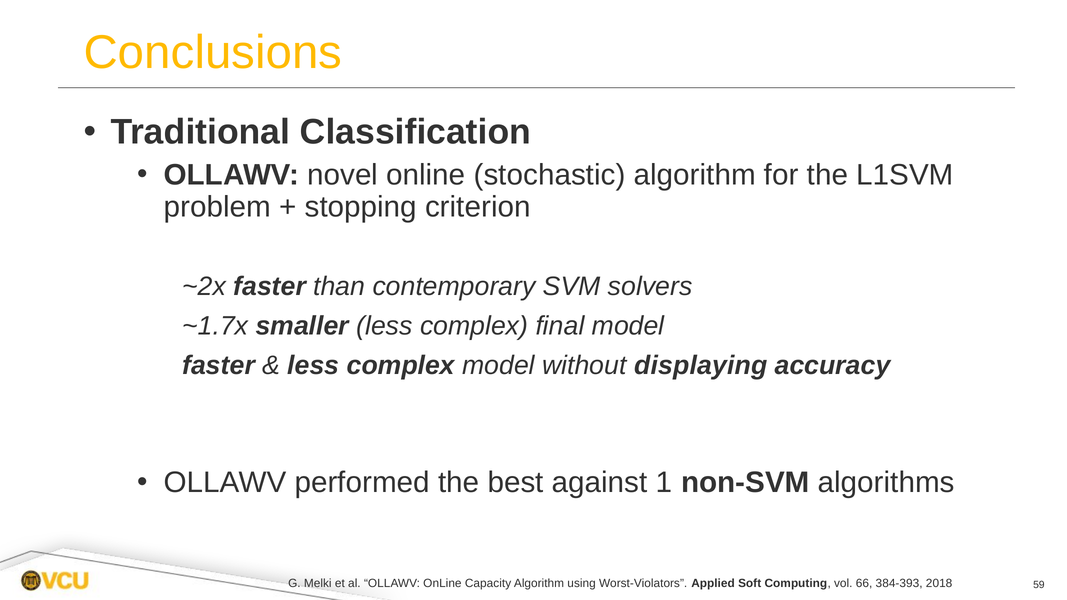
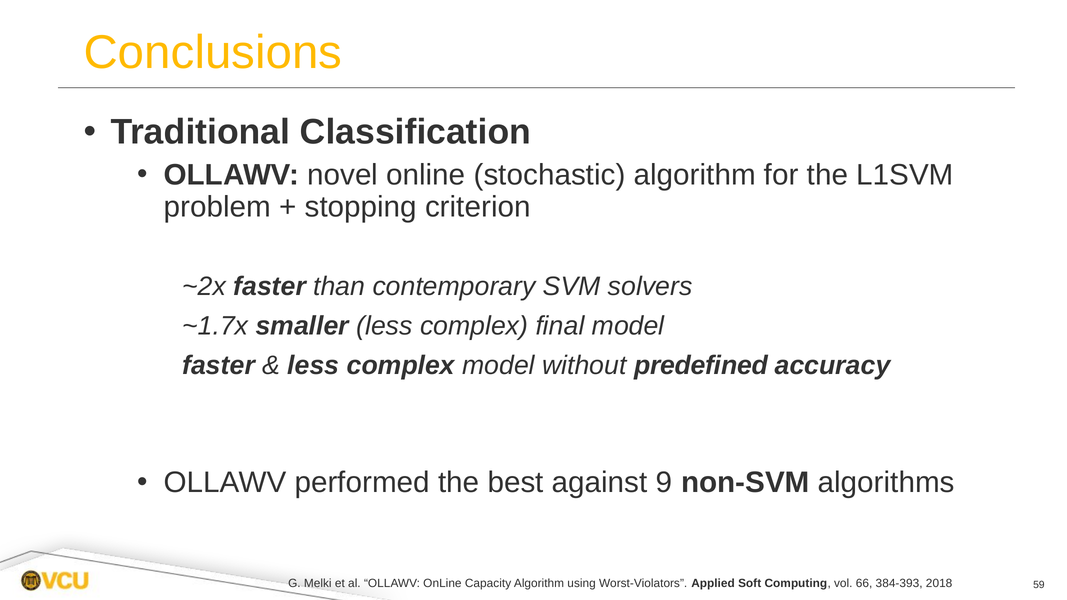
displaying: displaying -> predefined (701, 366)
1: 1 -> 9 (664, 483)
